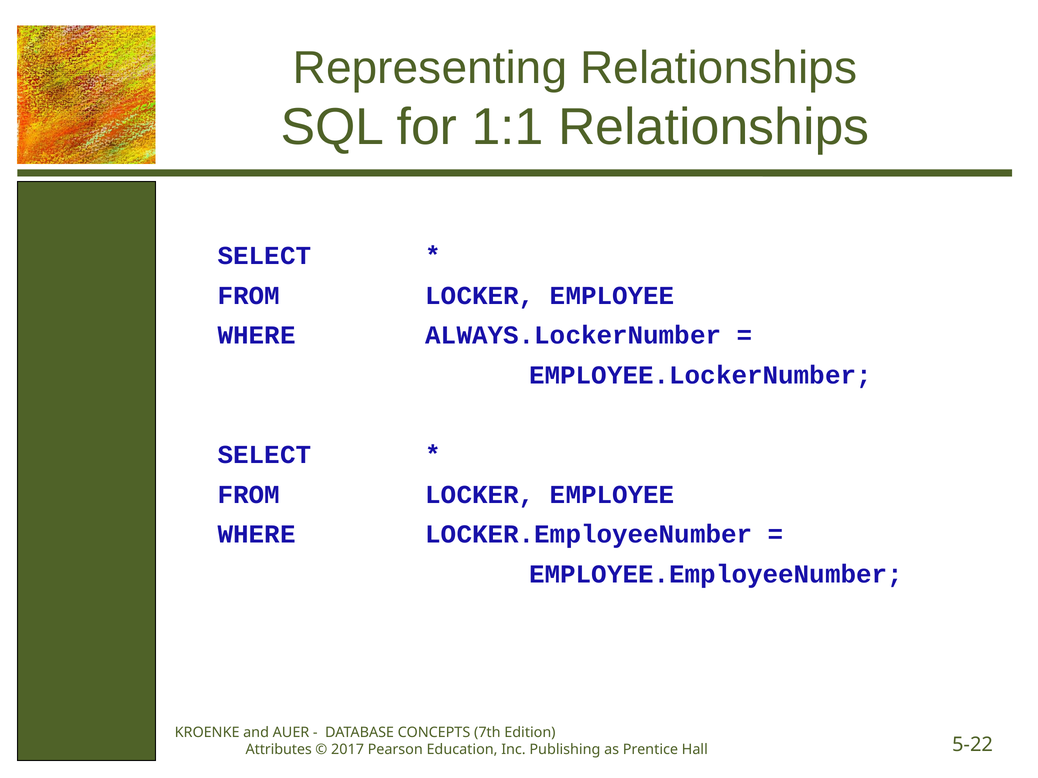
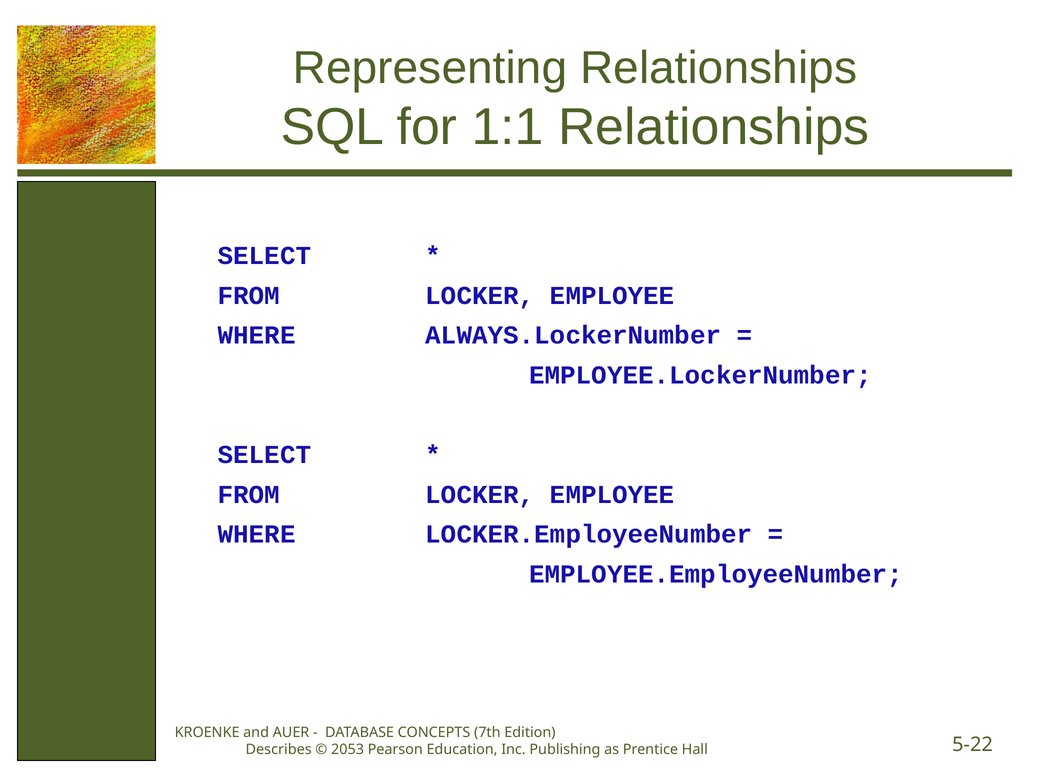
Attributes: Attributes -> Describes (279, 750)
2017: 2017 -> 2053 (348, 750)
